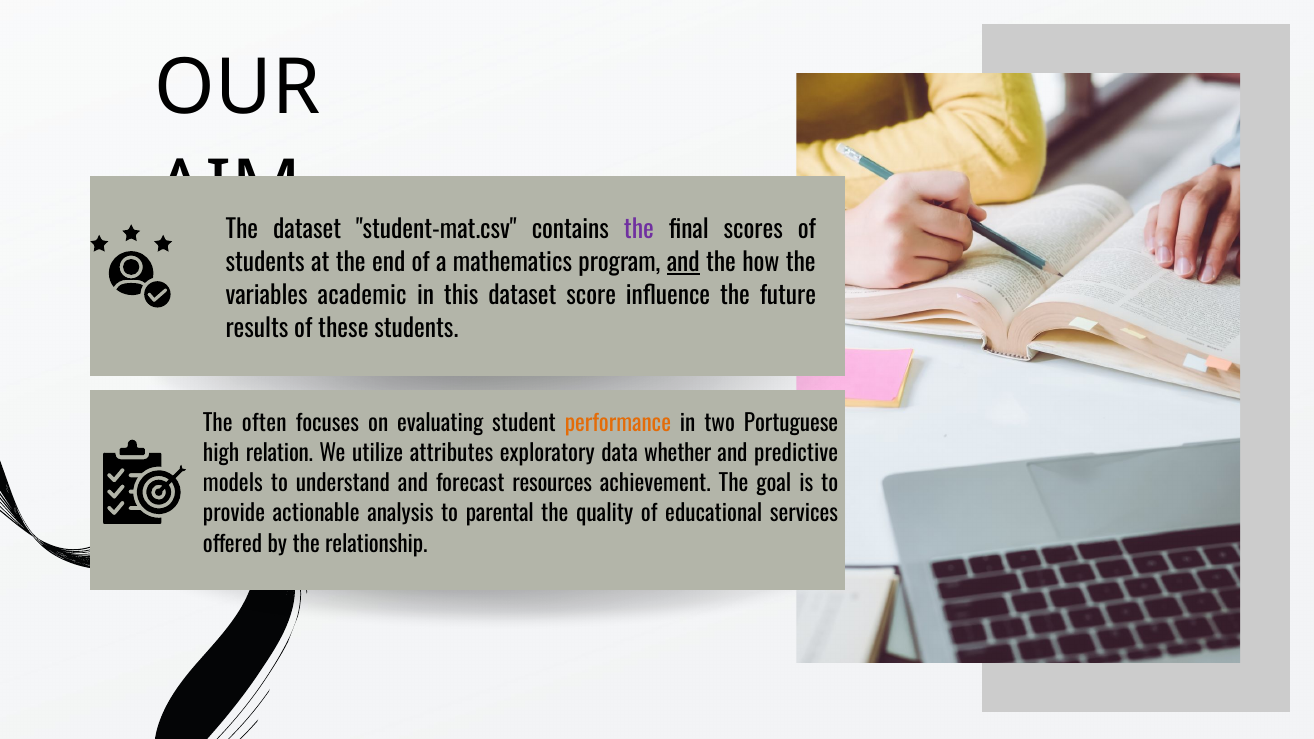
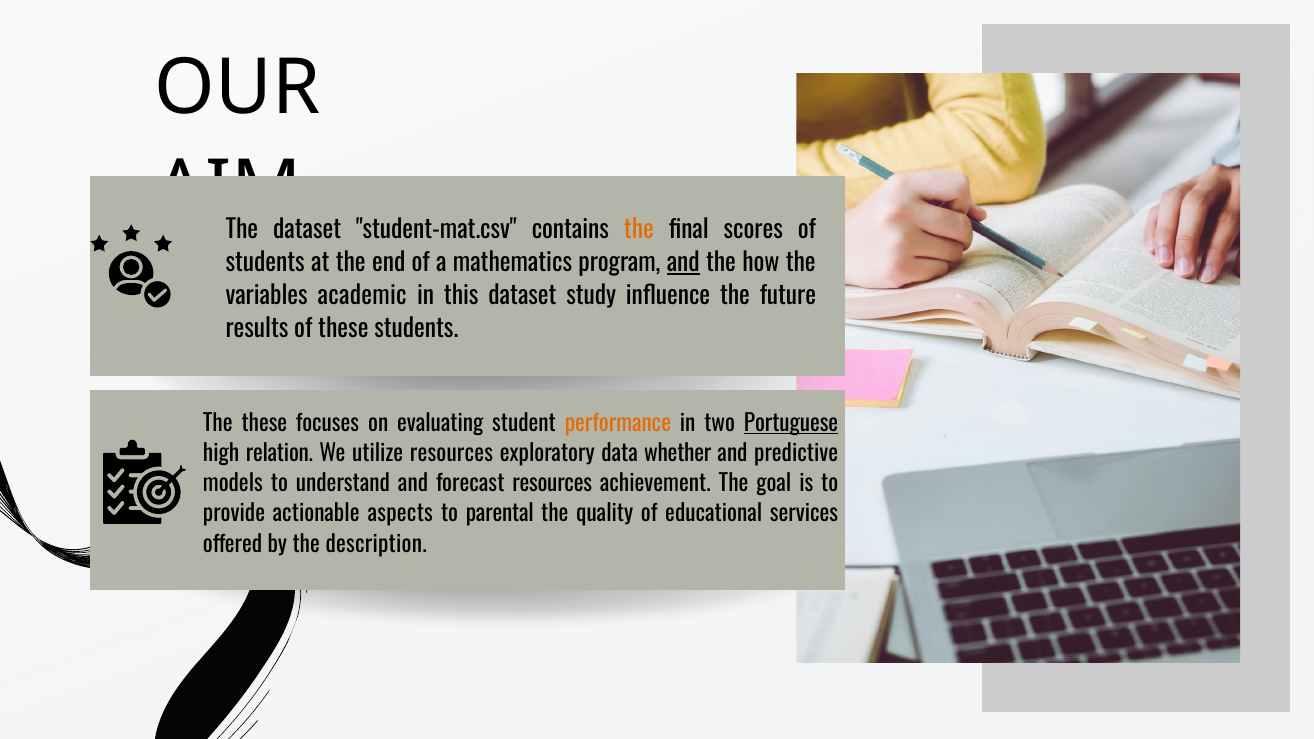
the colour: purple -> orange (639, 230)
score: score -> study (591, 296)
The often: often -> these (264, 423)
Portuguese underline: none -> present (791, 423)
utilize attributes: attributes -> resources (452, 454)
analysis: analysis -> aspects (400, 514)
relationship: relationship -> description (376, 544)
